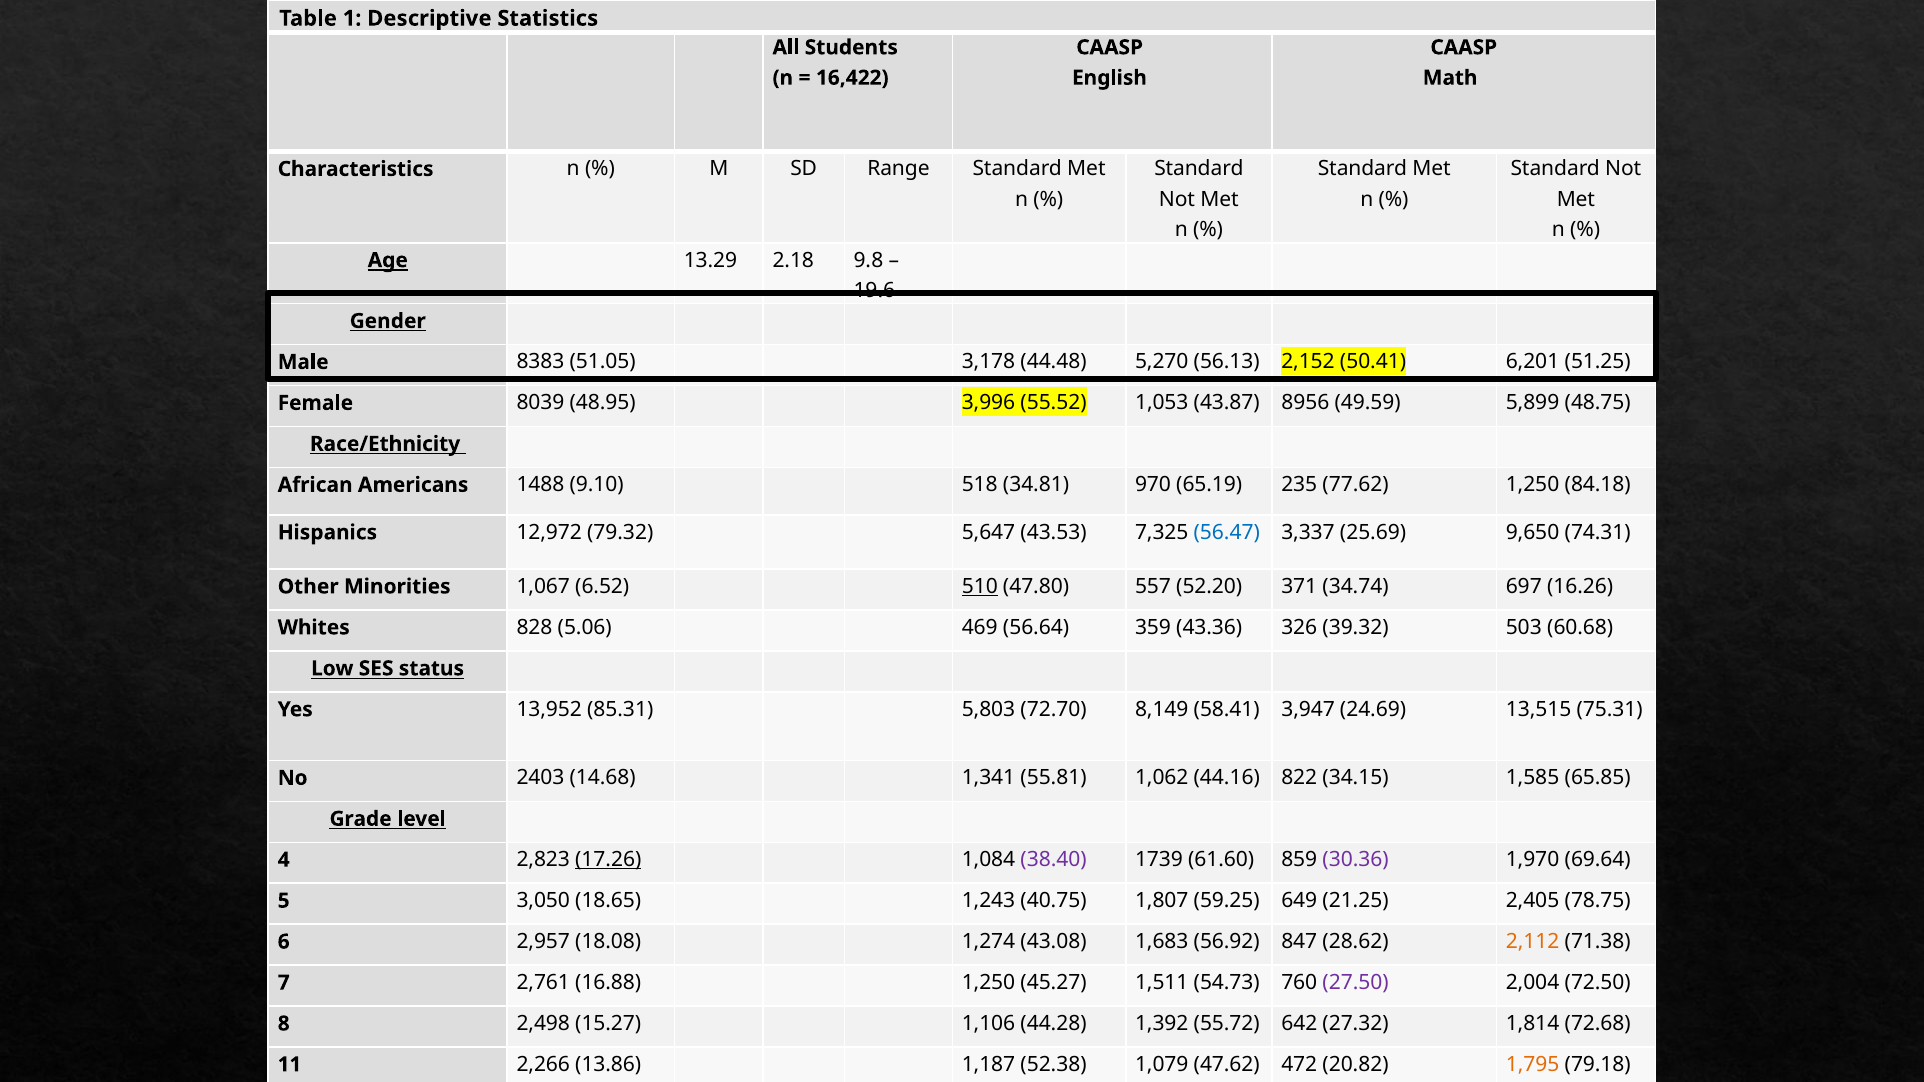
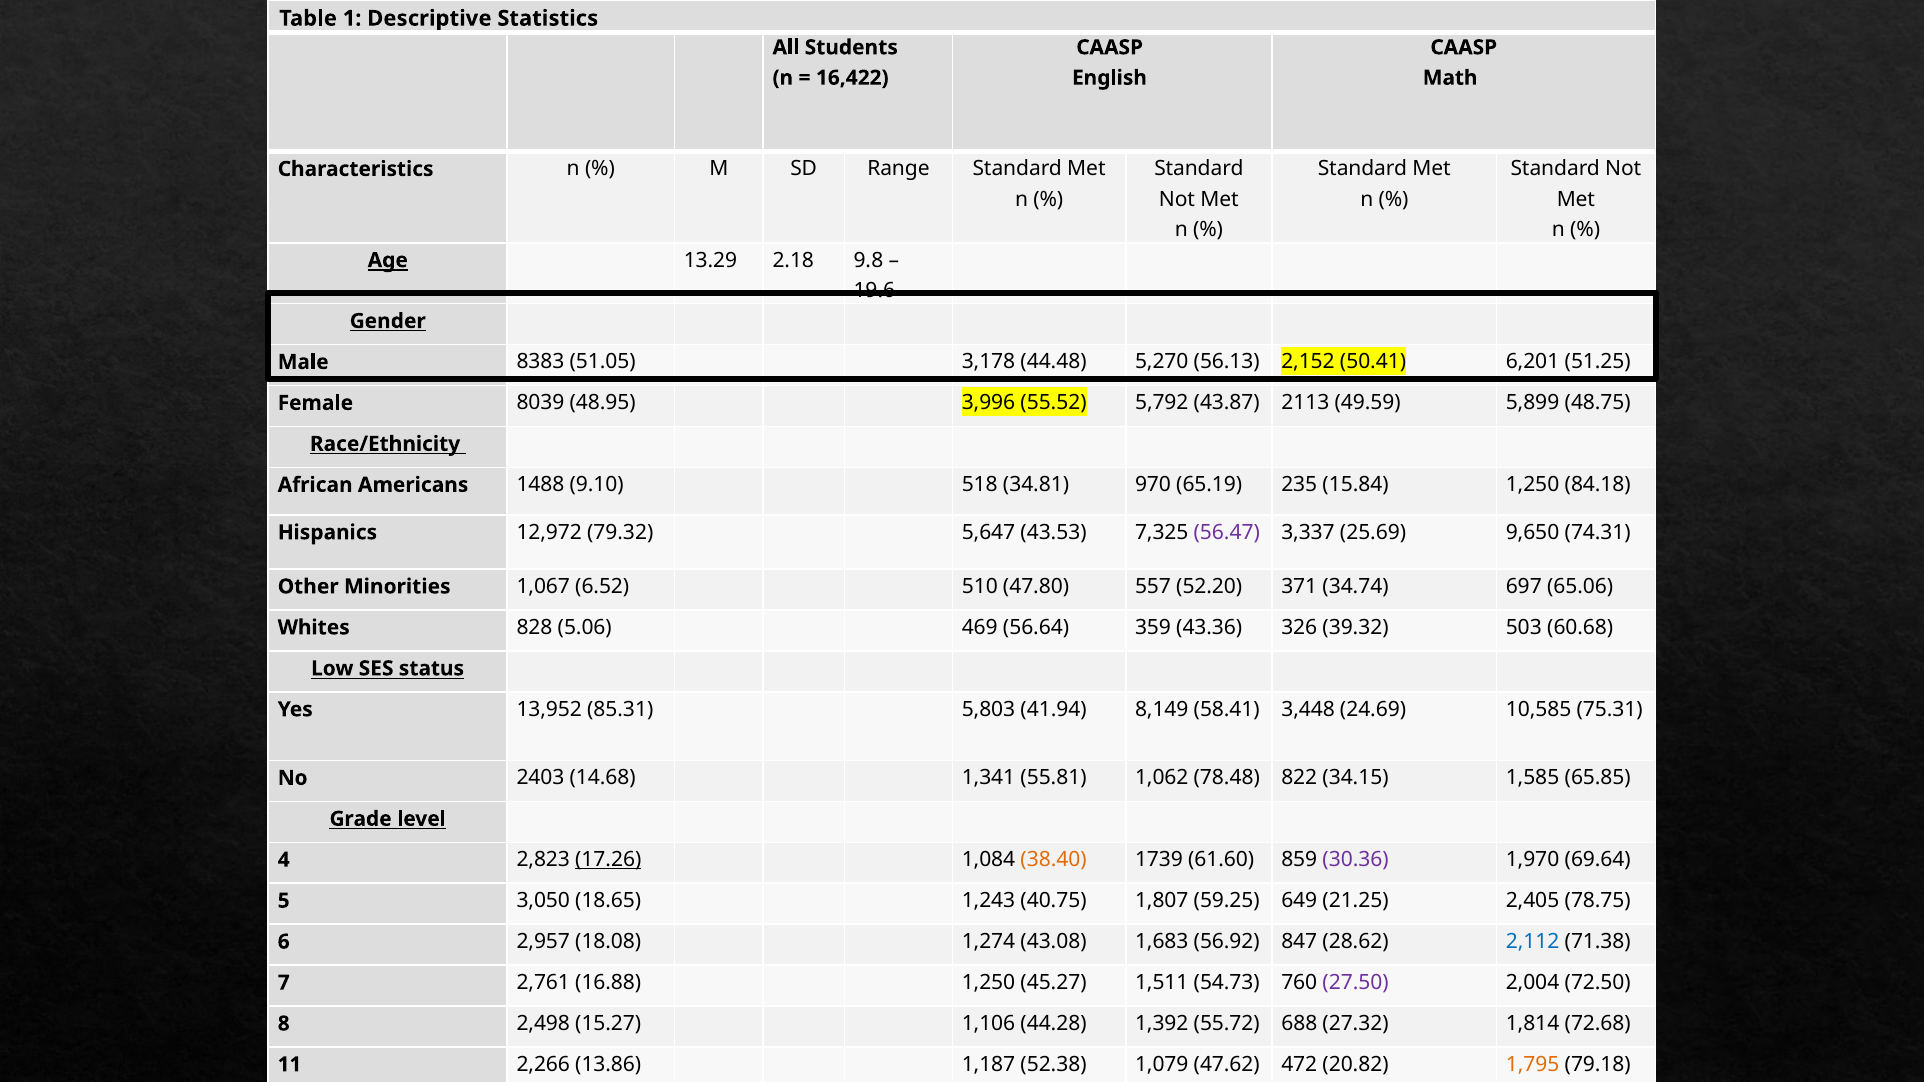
1,053: 1,053 -> 5,792 (1162, 403)
8956: 8956 -> 2113 (1305, 403)
77.62: 77.62 -> 15.84 (1356, 485)
56.47 colour: blue -> purple (1227, 533)
510 underline: present -> none (980, 587)
16.26: 16.26 -> 65.06 (1580, 587)
72.70: 72.70 -> 41.94 (1054, 710)
3,947: 3,947 -> 3,448 (1308, 710)
13,515: 13,515 -> 10,585 (1539, 710)
44.16: 44.16 -> 78.48 (1227, 778)
38.40 colour: purple -> orange (1054, 860)
2,112 colour: orange -> blue (1533, 942)
642: 642 -> 688 (1299, 1024)
